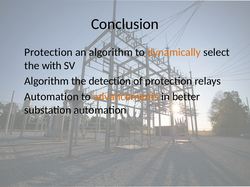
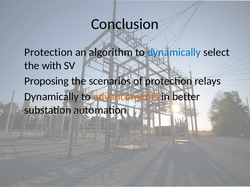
dynamically colour: orange -> blue (174, 52)
Algorithm: Algorithm -> Proposing (47, 81)
detection: detection -> scenarios (110, 81)
Automation: Automation -> Dynamically (52, 97)
